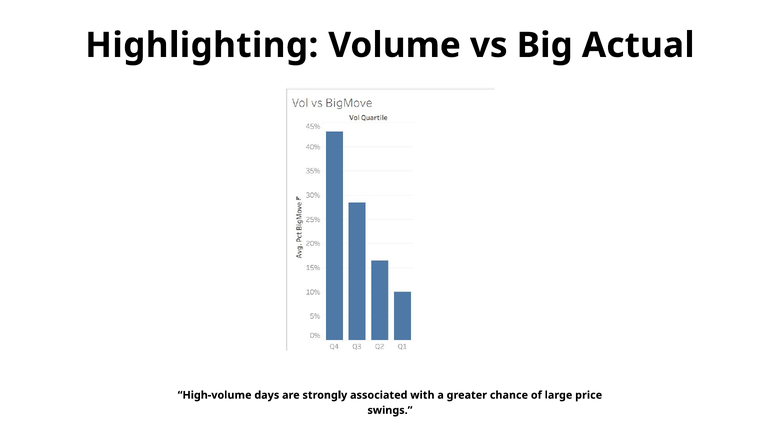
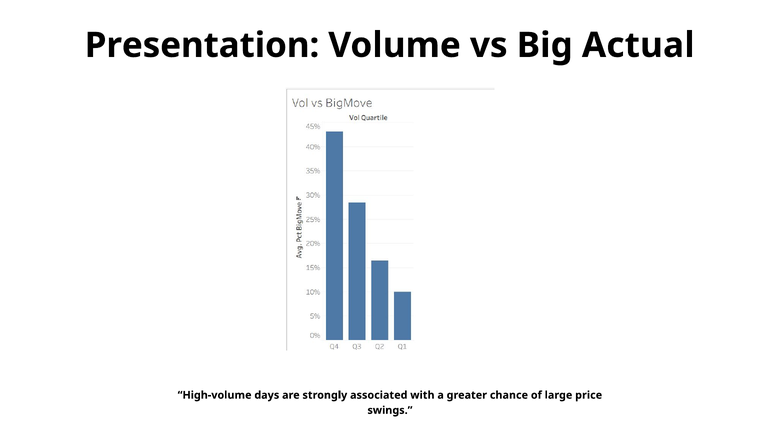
Highlighting: Highlighting -> Presentation (202, 45)
